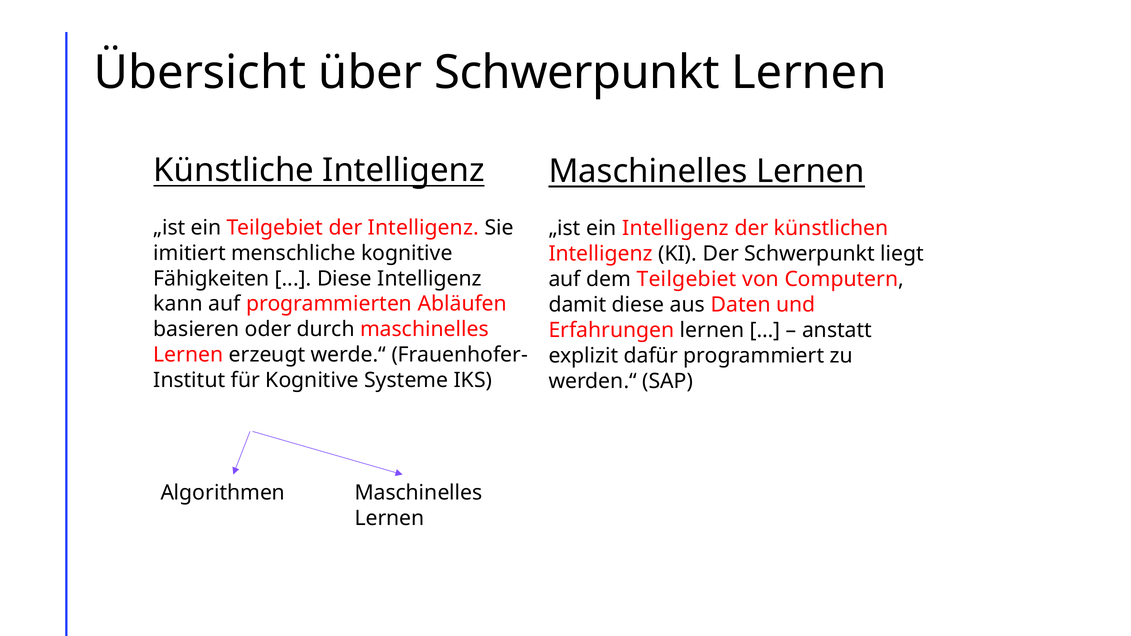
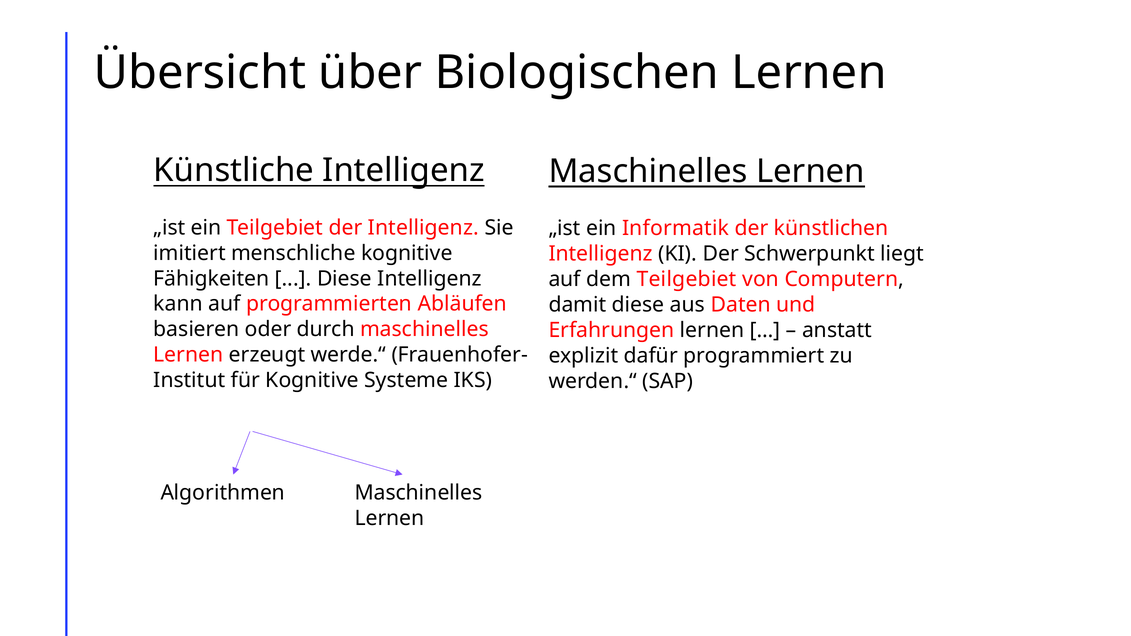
über Schwerpunkt: Schwerpunkt -> Biologischen (577, 73)
ein Intelligenz: Intelligenz -> Informatik (676, 229)
